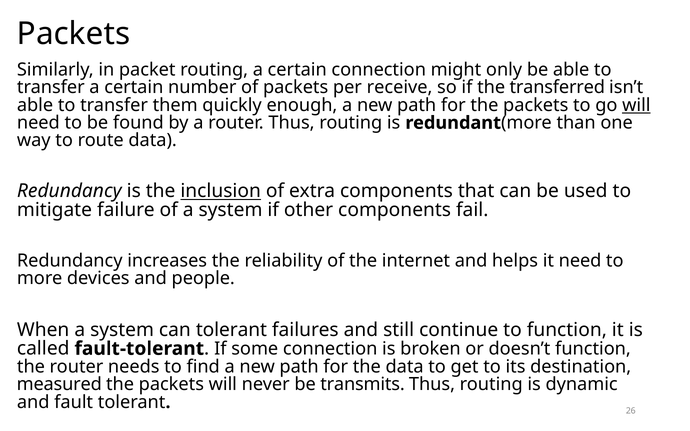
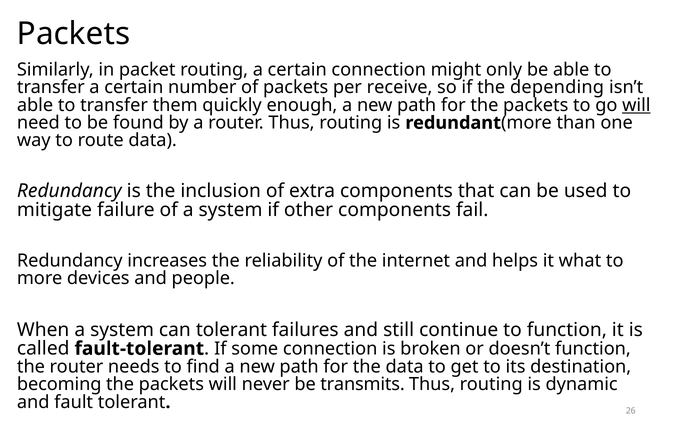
transferred: transferred -> depending (557, 88)
inclusion underline: present -> none (221, 191)
it need: need -> what (580, 261)
measured: measured -> becoming (59, 385)
